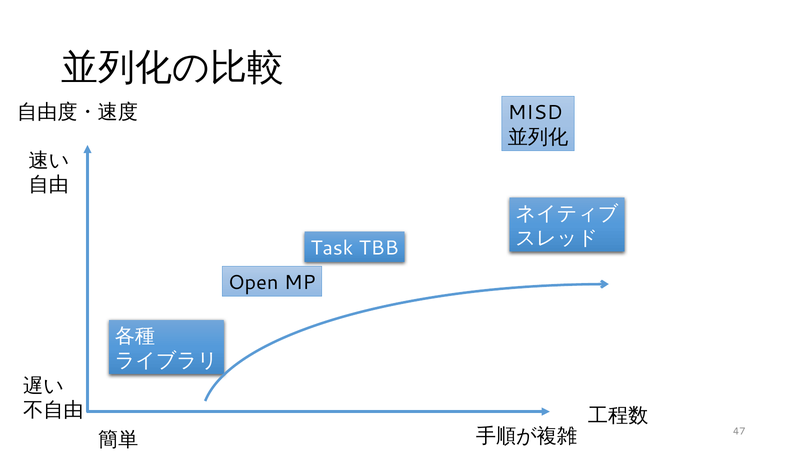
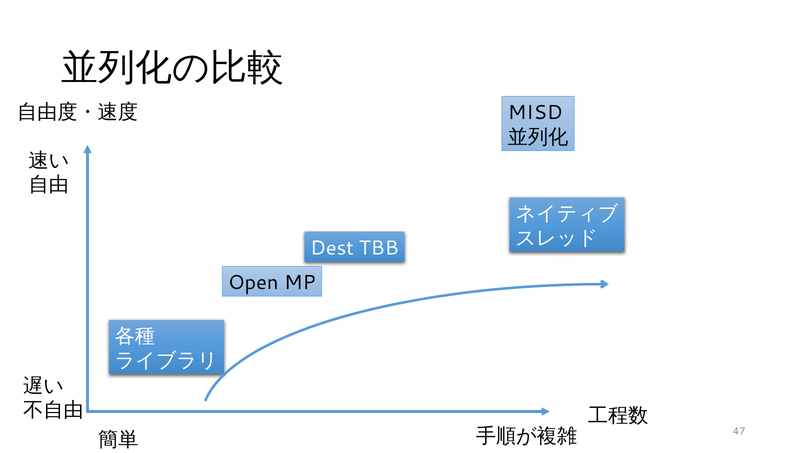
Task: Task -> Dest (332, 248)
